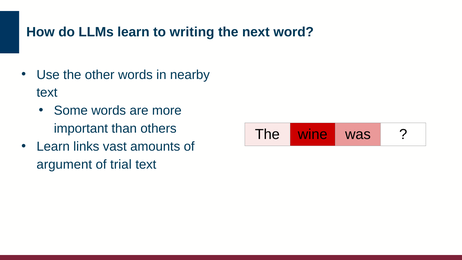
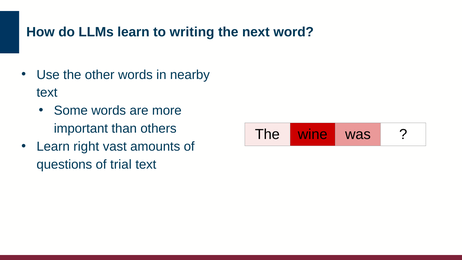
links: links -> right (86, 146)
argument: argument -> questions (64, 164)
